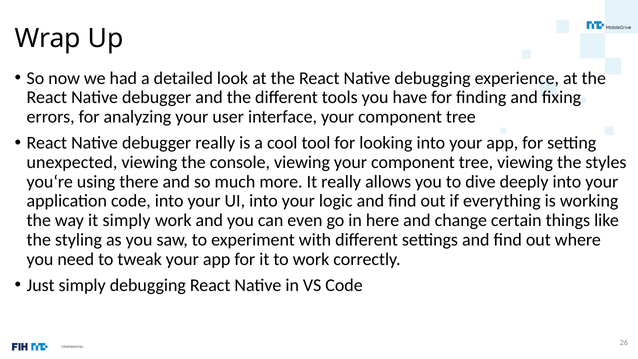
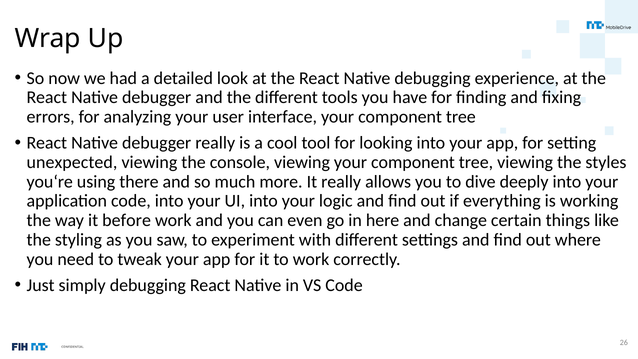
it simply: simply -> before (127, 220)
